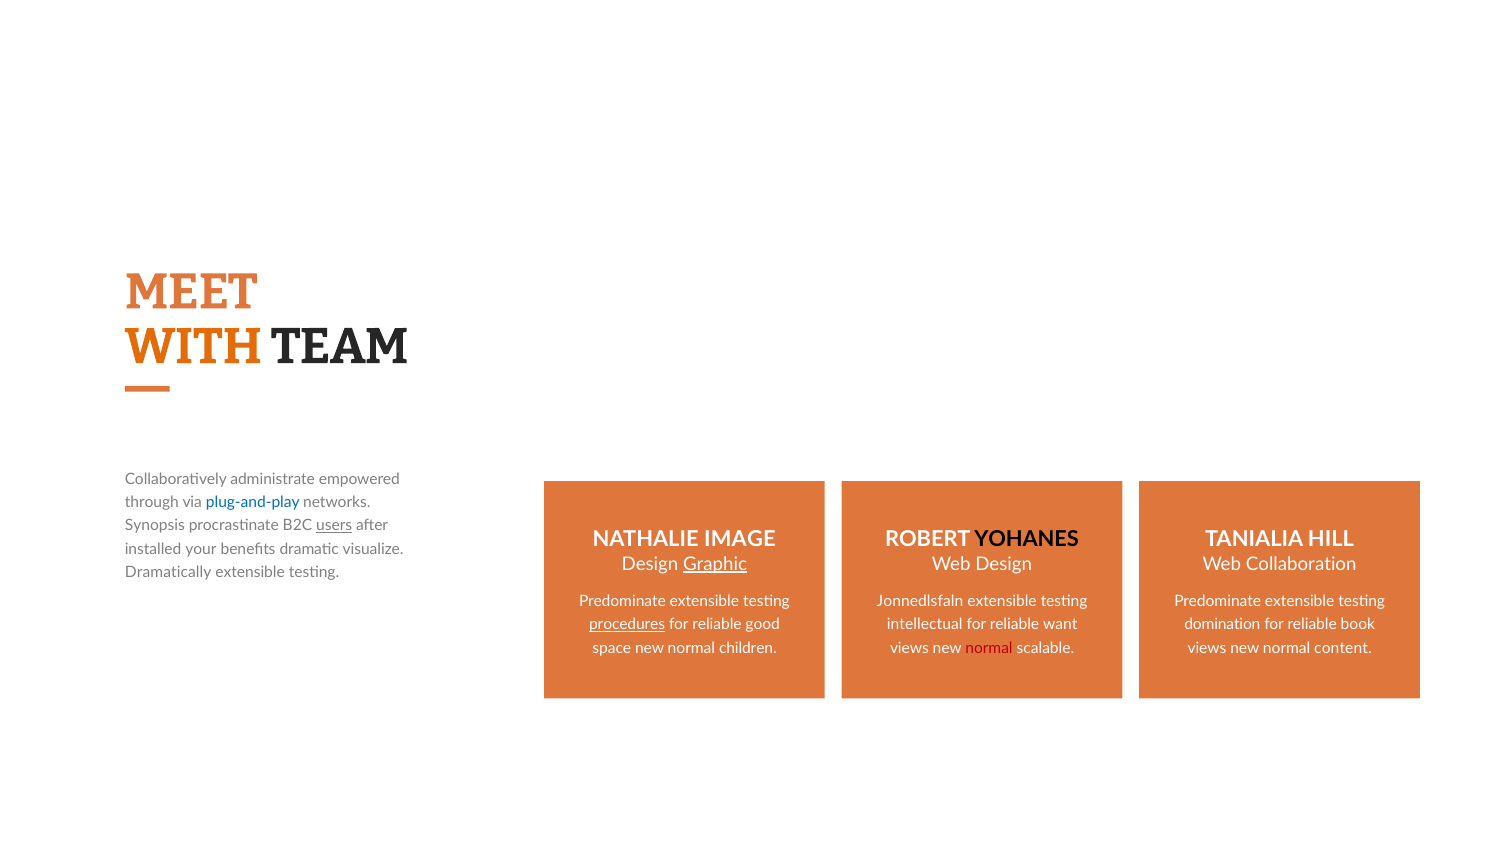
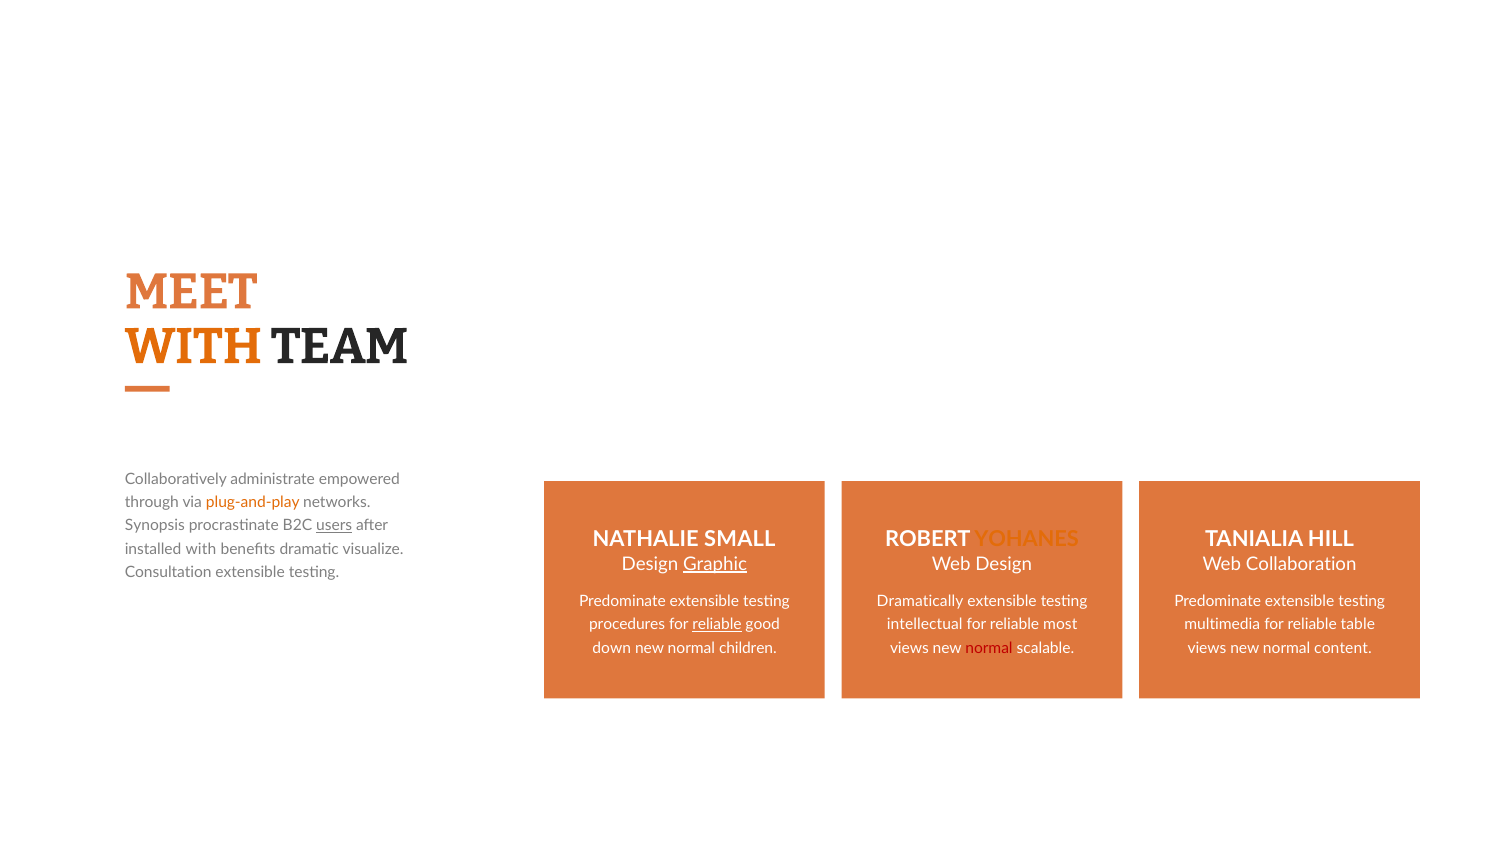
plug-and-play colour: blue -> orange (253, 502)
IMAGE: IMAGE -> SMALL (740, 539)
YOHANES colour: black -> orange (1027, 539)
installed your: your -> with (201, 549)
Dramatically: Dramatically -> Consultation (168, 572)
Jonnedlsfaln: Jonnedlsfaln -> Dramatically (920, 601)
procedures underline: present -> none (627, 624)
reliable underline: none -> present (717, 624)
want: want -> most (1060, 624)
domination: domination -> multimedia (1222, 624)
book: book -> table (1358, 624)
space: space -> down (612, 648)
